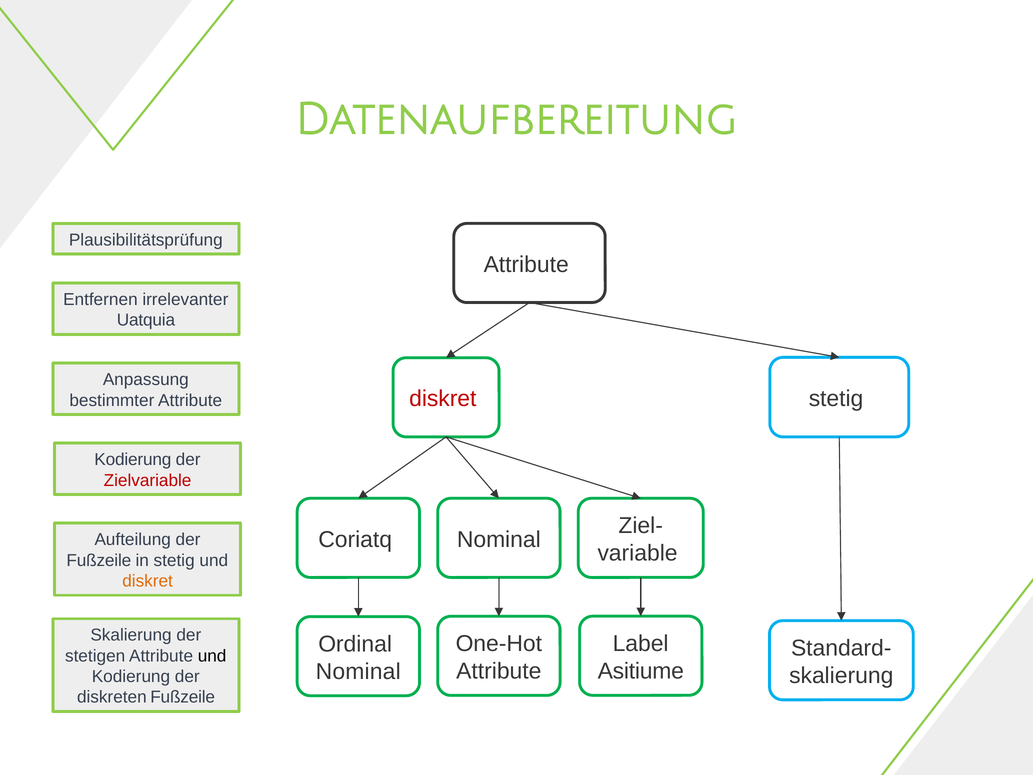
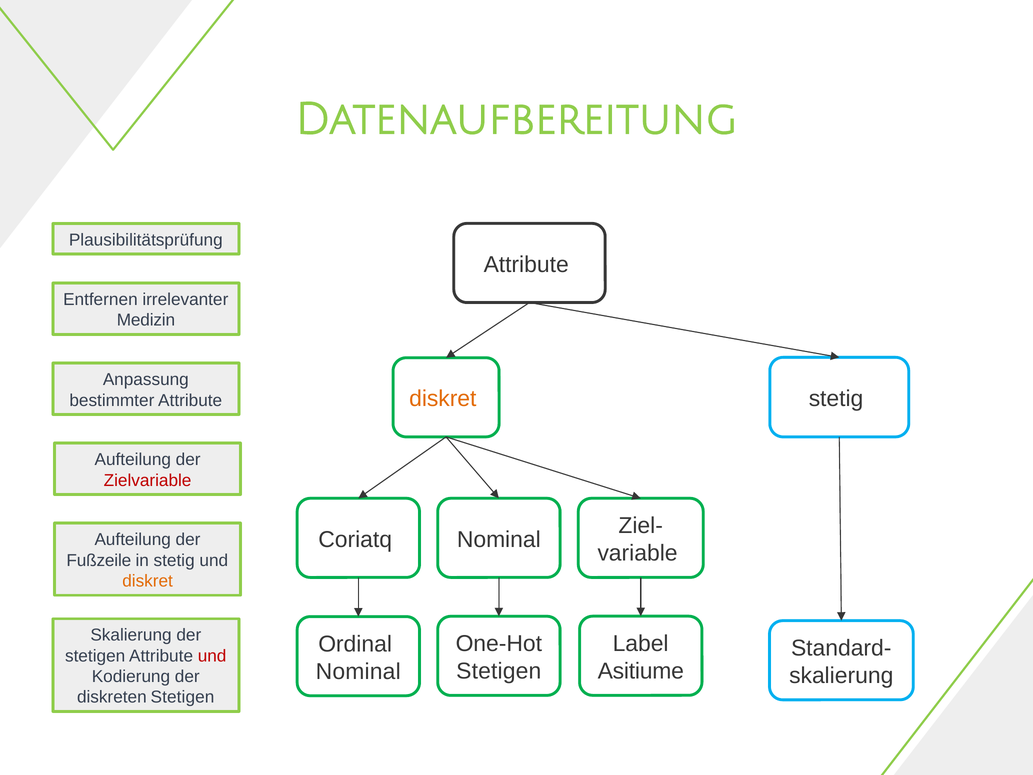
Uatquia: Uatquia -> Medizin (146, 320)
diskret colour: red -> orange (443, 399)
Kodierung: Kodierung -> Aufteilung (133, 460)
und colour: black -> red (212, 656)
Attribute: Attribute -> Stetigen (499, 671)
diskreten Fußzeile: Fußzeile -> Stetigen (183, 697)
